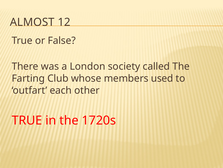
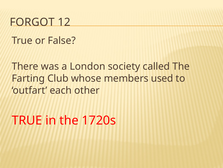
ALMOST: ALMOST -> FORGOT (32, 22)
